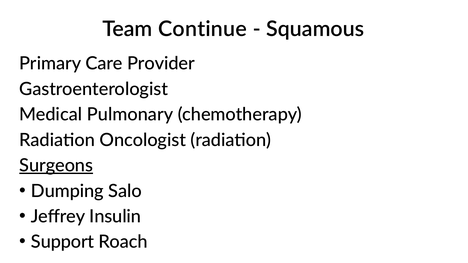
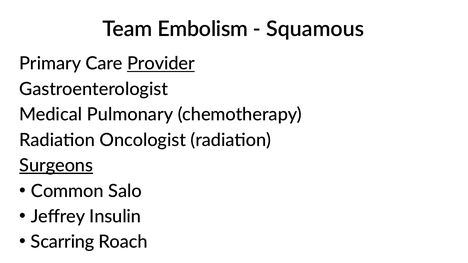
Continue: Continue -> Embolism (203, 29)
Provider underline: none -> present (161, 64)
Dumping: Dumping -> Common (67, 191)
Support: Support -> Scarring (63, 242)
